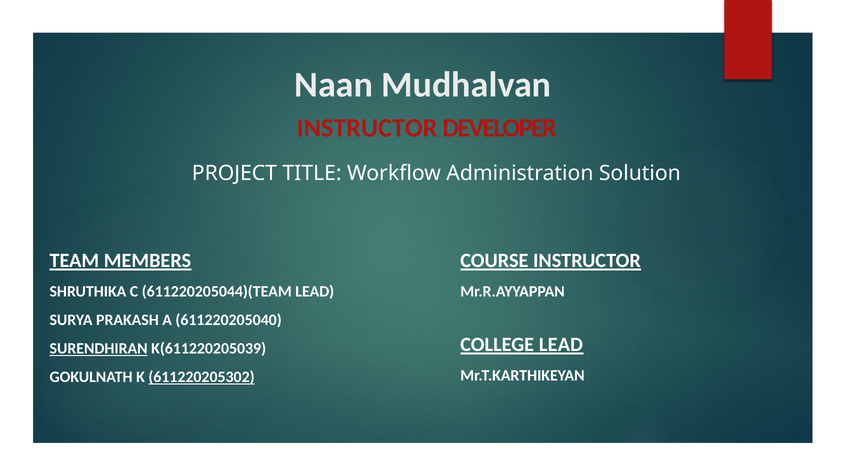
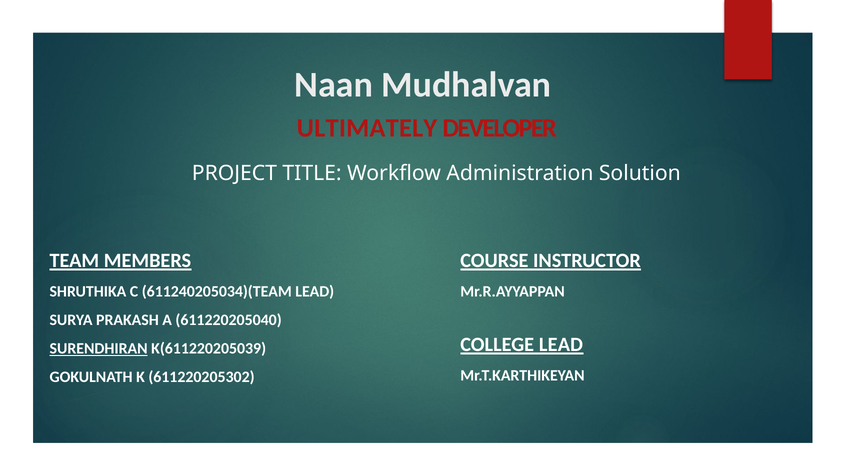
INSTRUCTOR: INSTRUCTOR -> ULTIMATELY (367, 128)
611220205044)(TEAM: 611220205044)(TEAM -> 611240205034)(TEAM (217, 291)
611220205302 underline: present -> none (201, 377)
